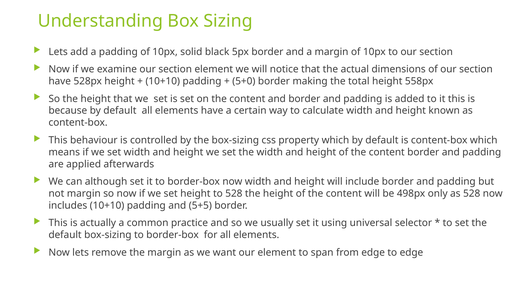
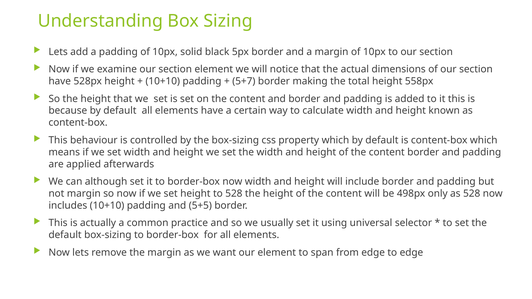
5+0: 5+0 -> 5+7 (244, 81)
